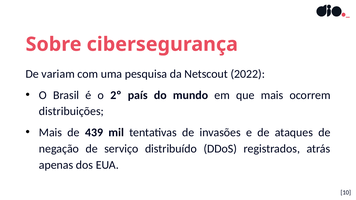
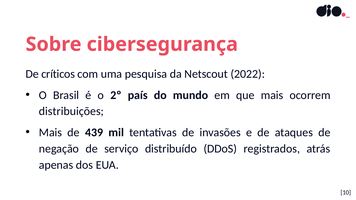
variam: variam -> críticos (58, 74)
